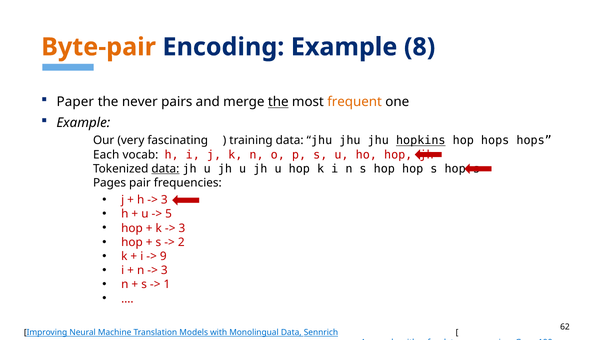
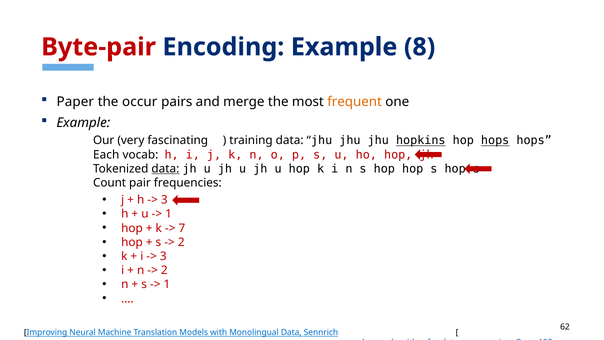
Byte-pair colour: orange -> red (99, 47)
never: never -> occur (140, 102)
the underline: present -> none (278, 102)
hops underline: none -> present (495, 140)
Pages: Pages -> Count (110, 183)
5: 5 -> 1 (169, 214)
3: 3 -> 7 (182, 228)
9: 9 -> 3 (163, 256)
3: 3 -> 2 (164, 270)
